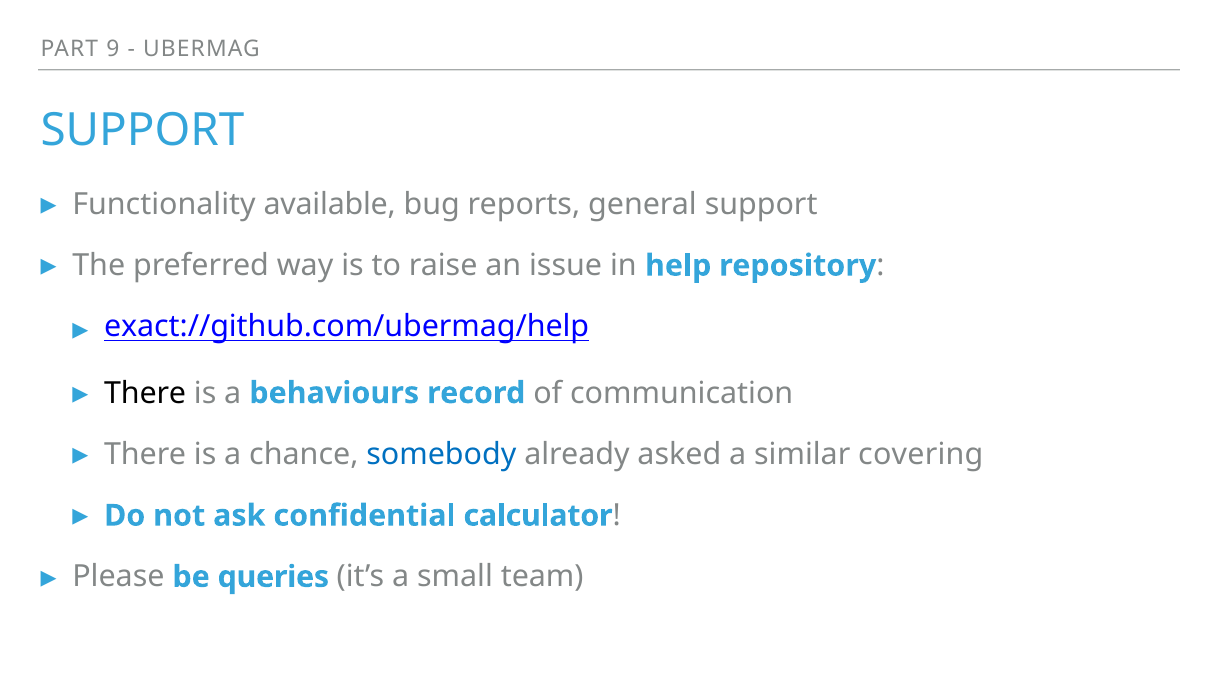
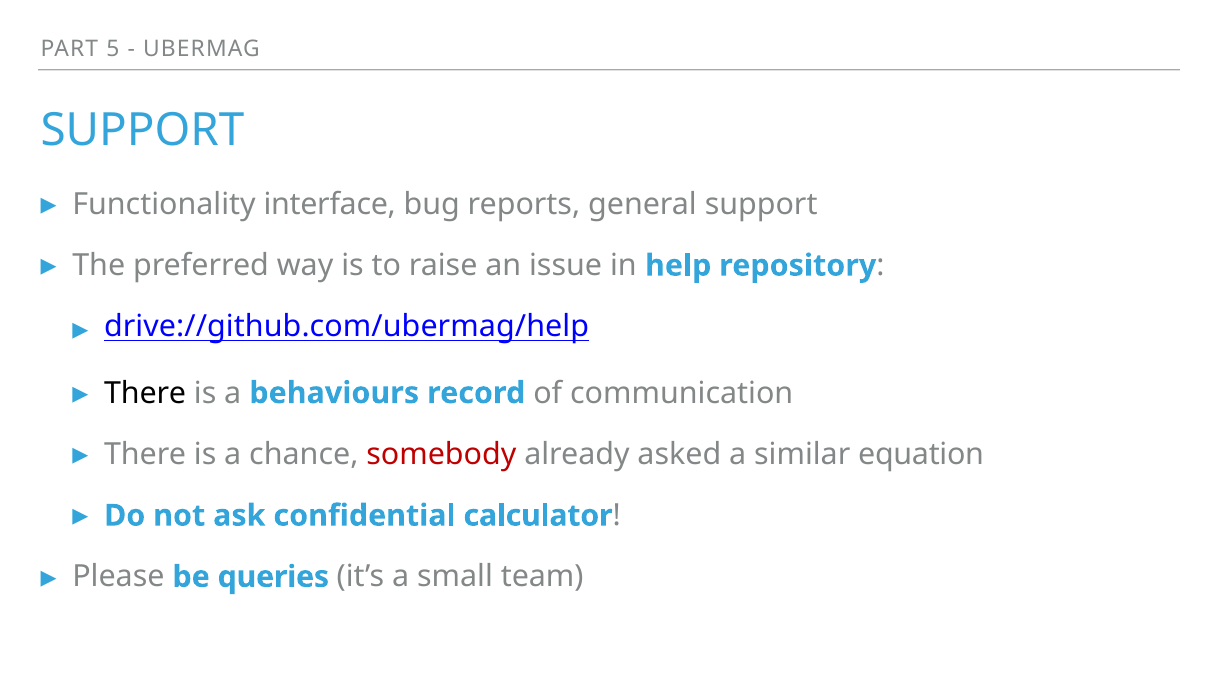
9: 9 -> 5 (113, 49)
available: available -> interface (330, 204)
exact://github.com/ubermag/help: exact://github.com/ubermag/help -> drive://github.com/ubermag/help (347, 327)
somebody colour: blue -> red (441, 454)
covering: covering -> equation (921, 454)
